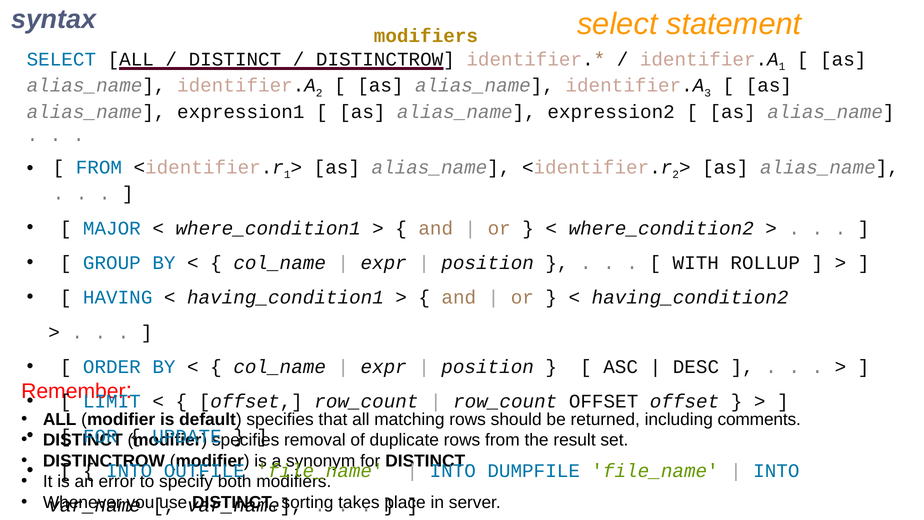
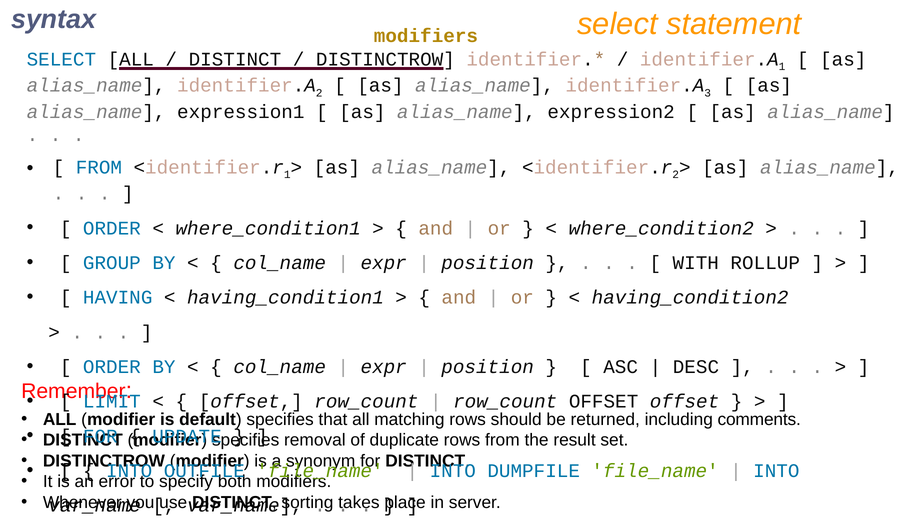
MAJOR: MAJOR -> ORDER (112, 228)
